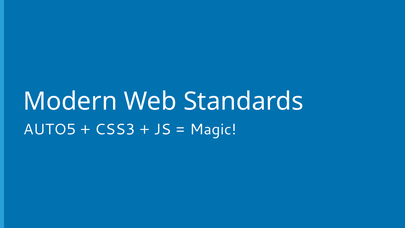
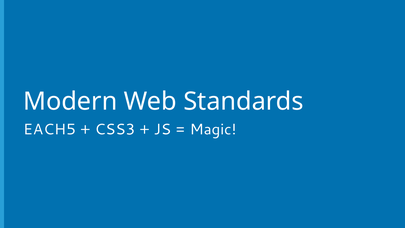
AUTO5: AUTO5 -> EACH5 (49, 129)
